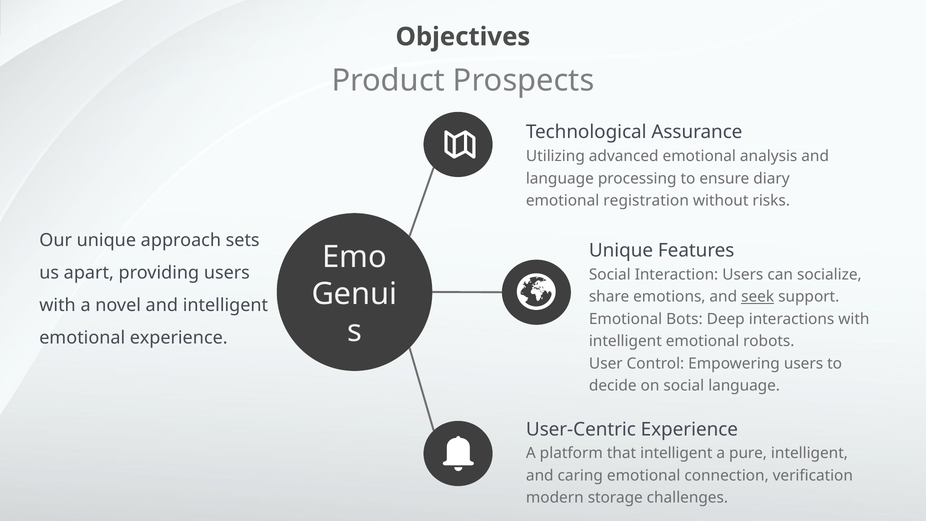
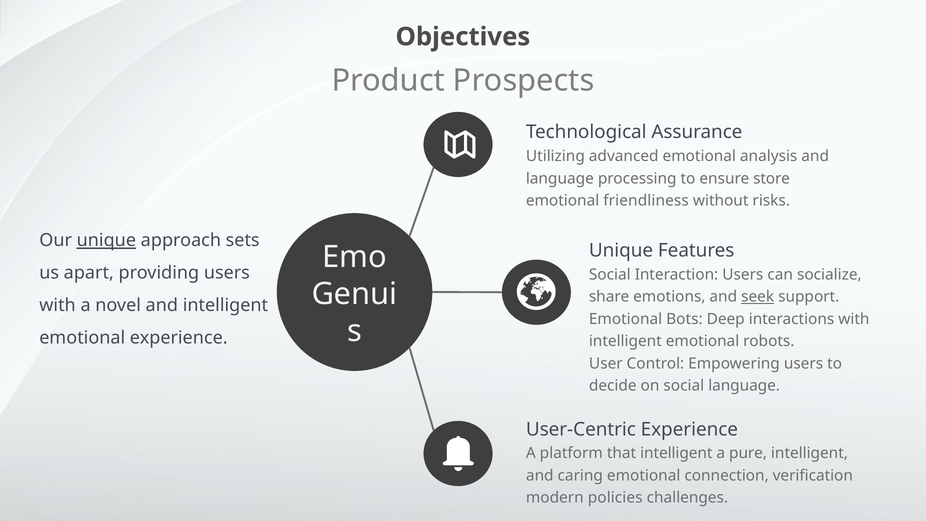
diary: diary -> store (772, 178)
registration: registration -> friendliness (646, 201)
unique underline: none -> present (106, 240)
storage: storage -> policies (615, 498)
